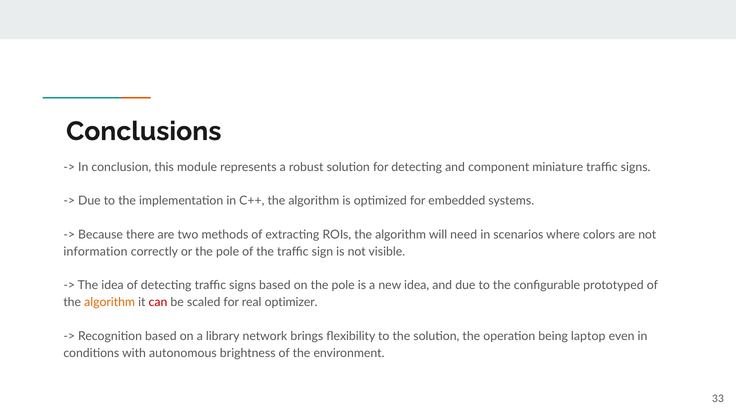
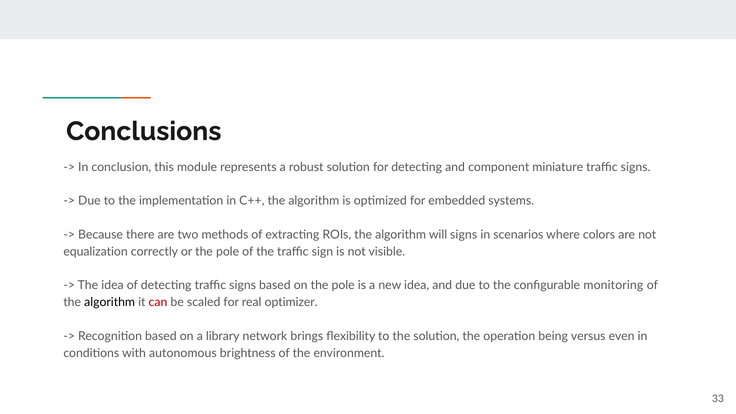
will need: need -> signs (464, 235)
information: information -> equalization (96, 252)
prototyped: prototyped -> monitoring (613, 285)
algorithm colour: orange -> black (110, 302)
laptop: laptop -> versus (588, 336)
